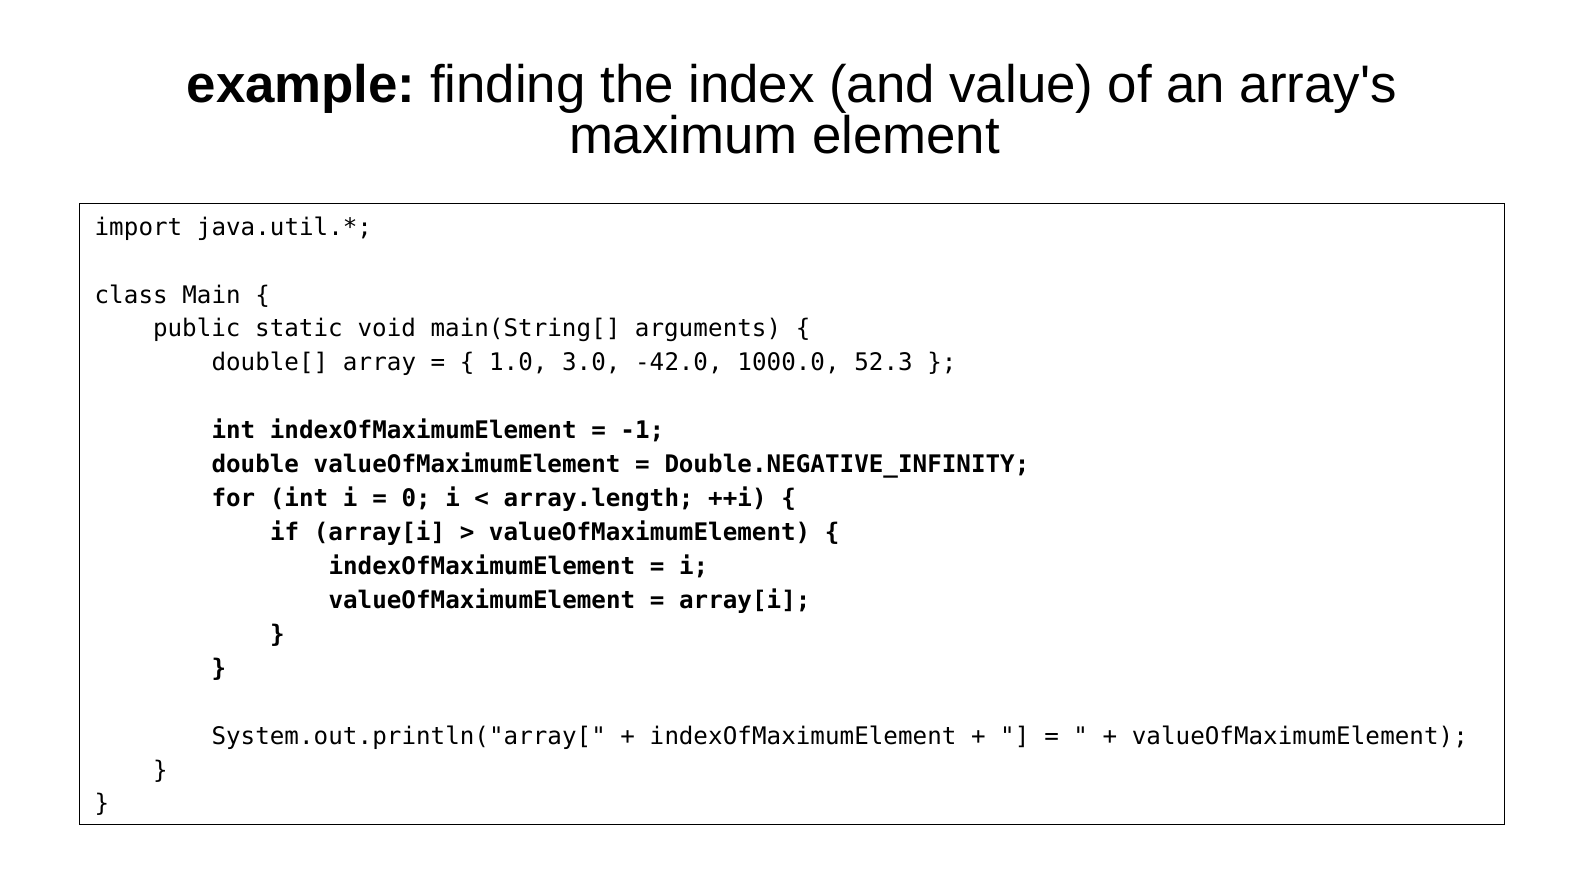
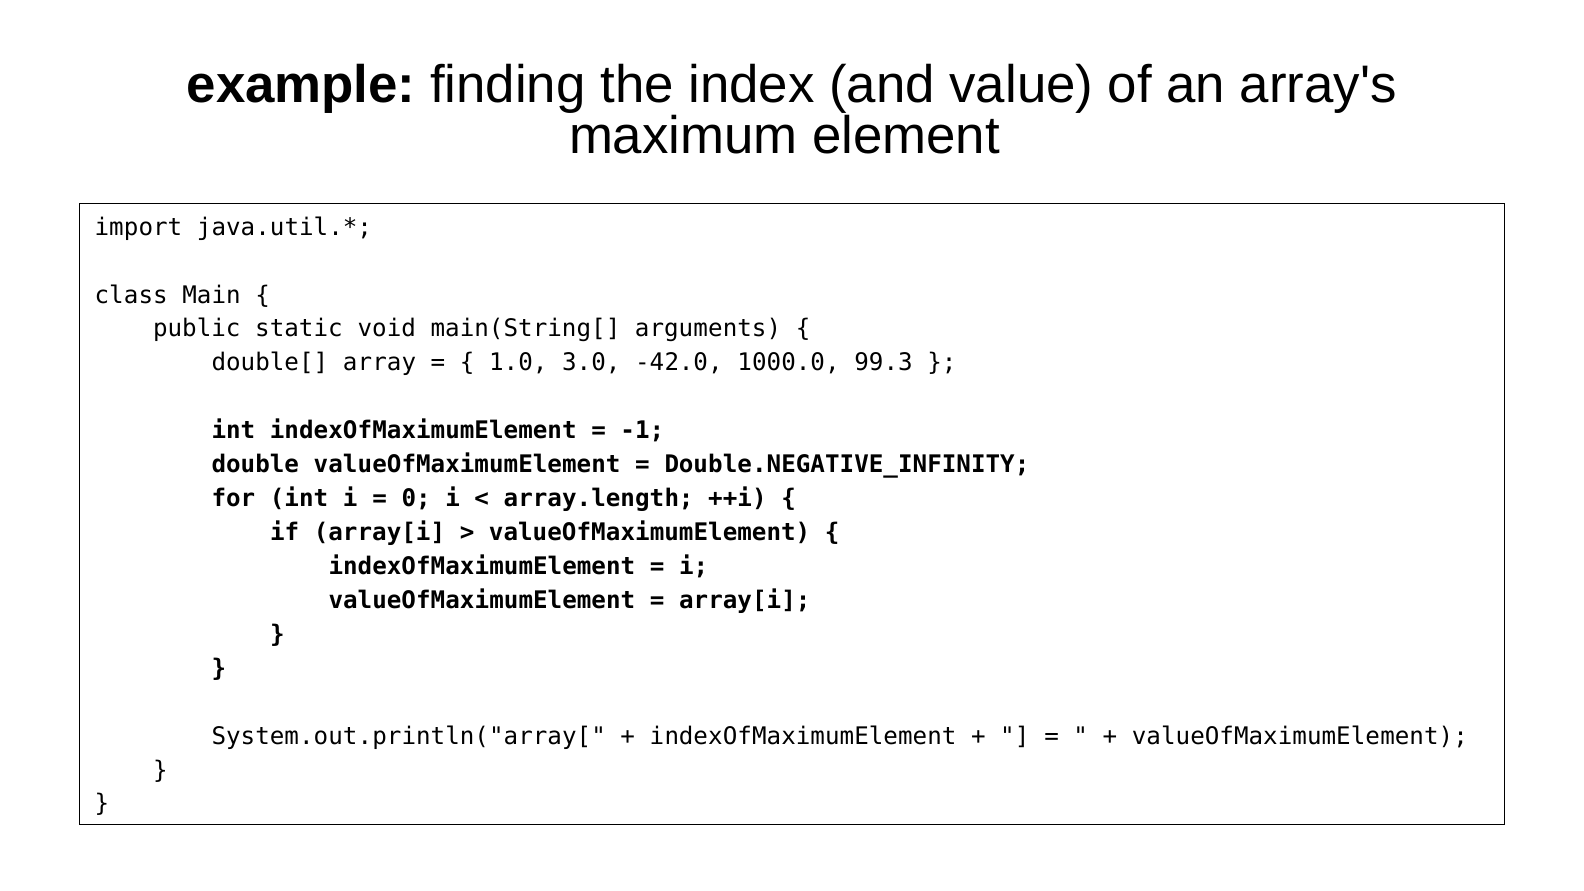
52.3: 52.3 -> 99.3 (884, 363)
